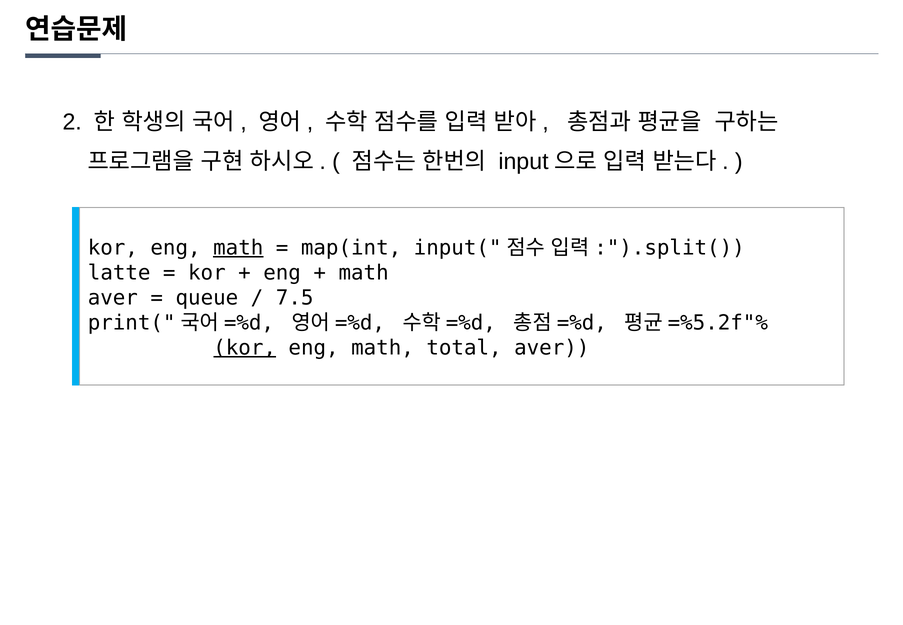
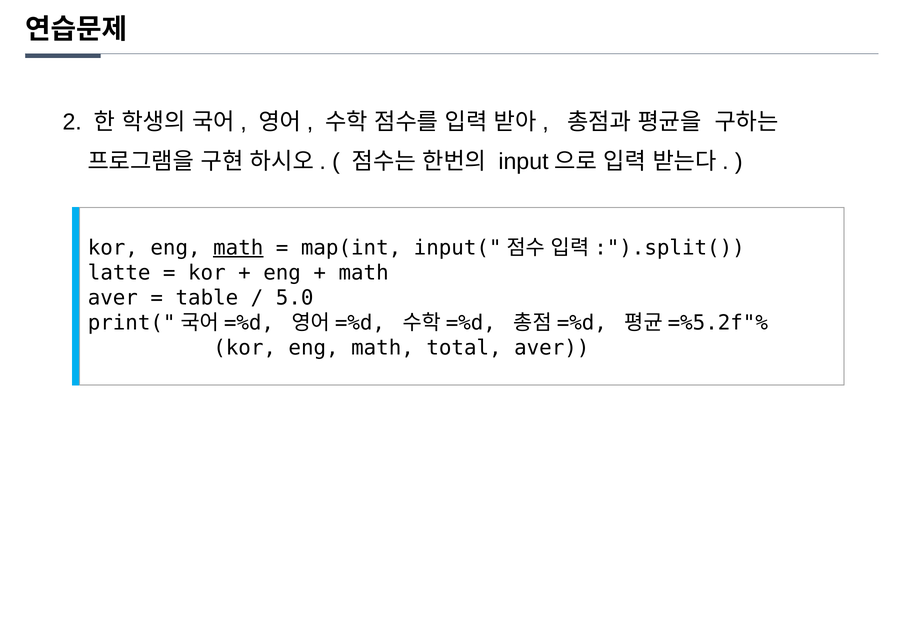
queue: queue -> table (207, 298)
7.5: 7.5 -> 5.0 (295, 298)
kor underline: present -> none (245, 348)
